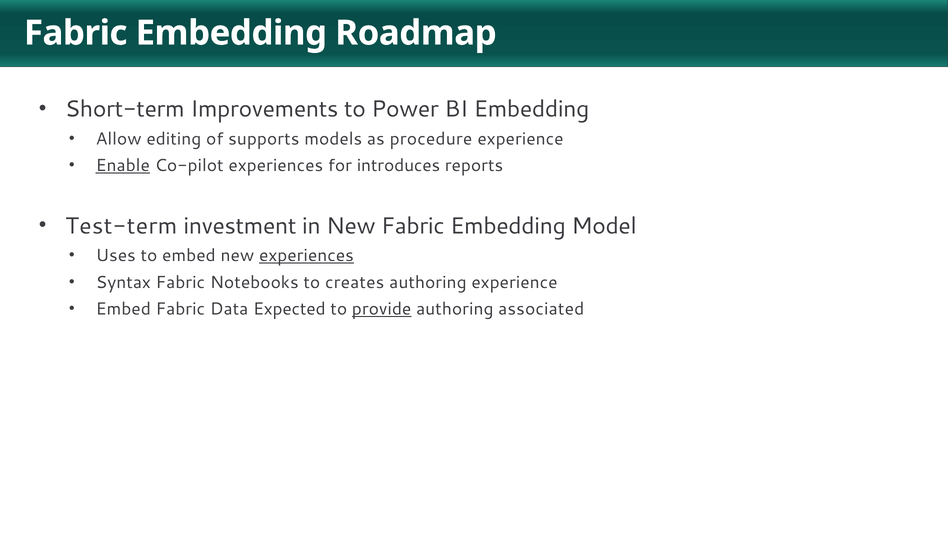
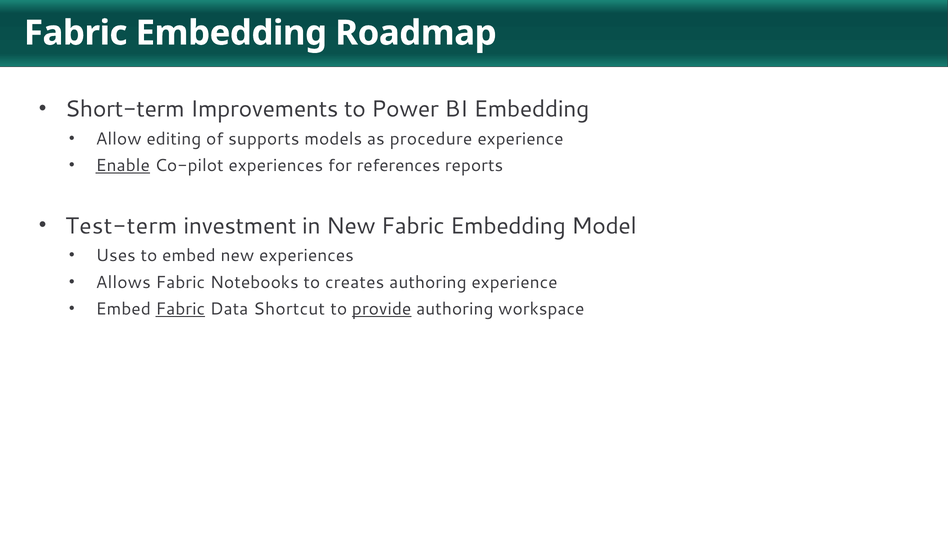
introduces: introduces -> references (399, 166)
experiences underline: present -> none (306, 256)
Syntax: Syntax -> Allows (123, 282)
Fabric underline: none -> present (180, 309)
Expected: Expected -> Shortcut (289, 309)
associated: associated -> workspace (541, 309)
